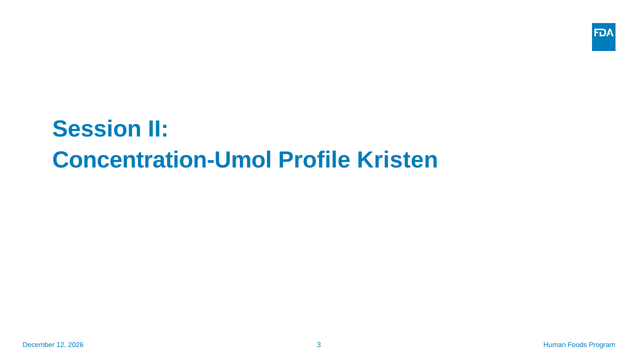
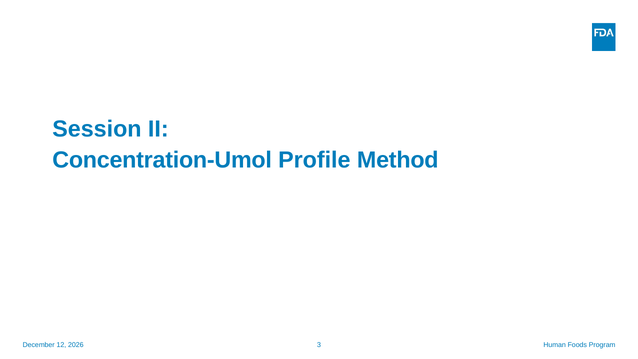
Kristen: Kristen -> Method (398, 160)
